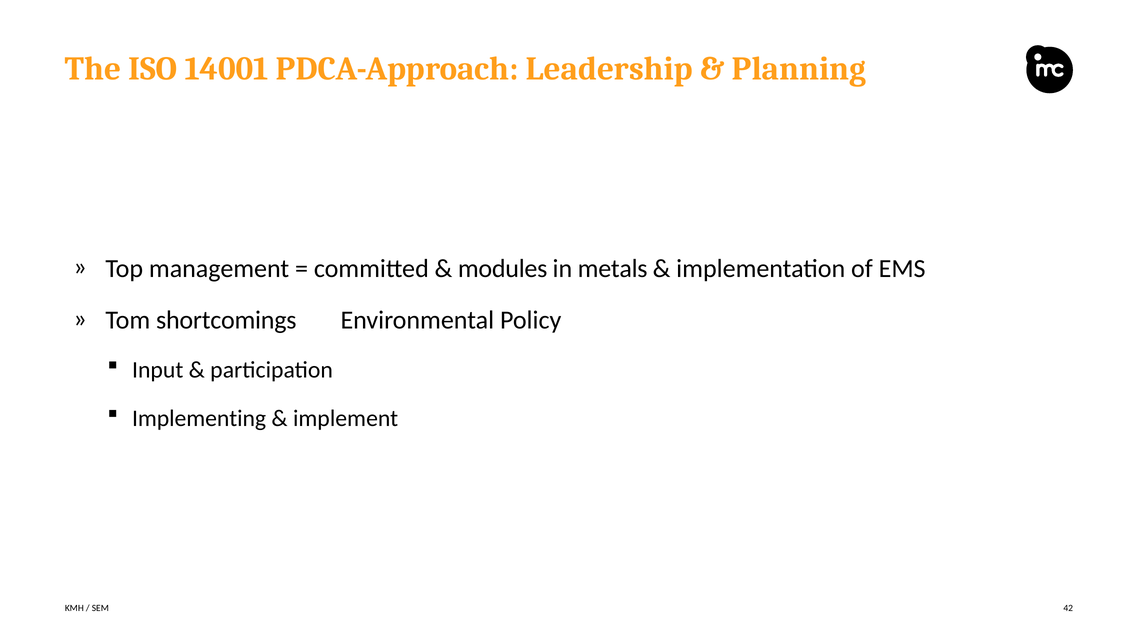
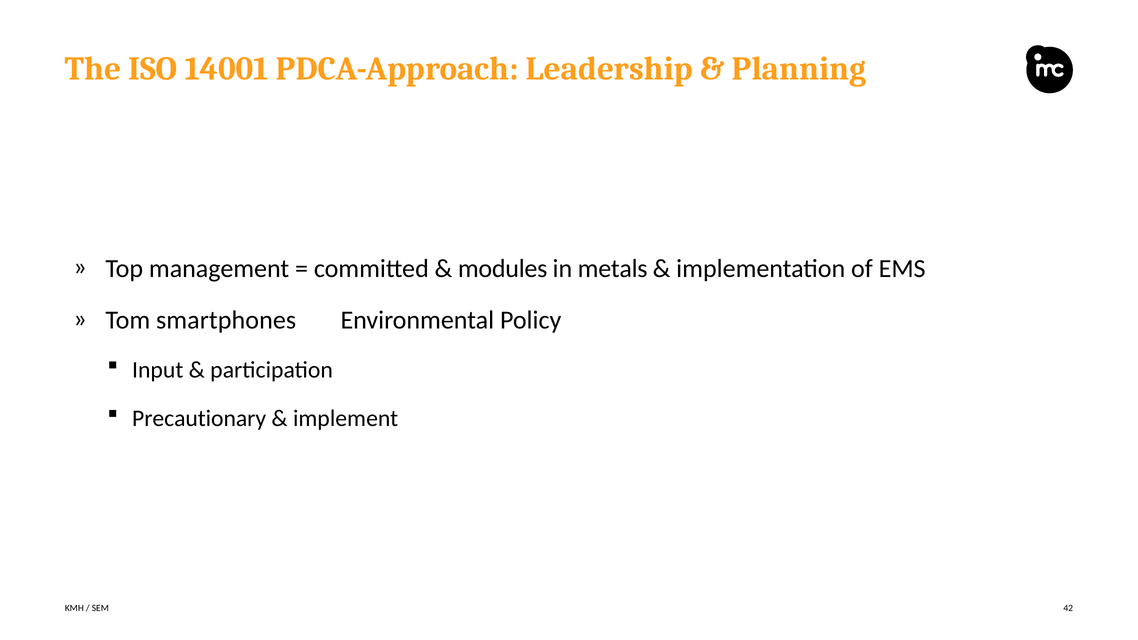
shortcomings: shortcomings -> smartphones (226, 320)
Implementing: Implementing -> Precautionary (199, 418)
